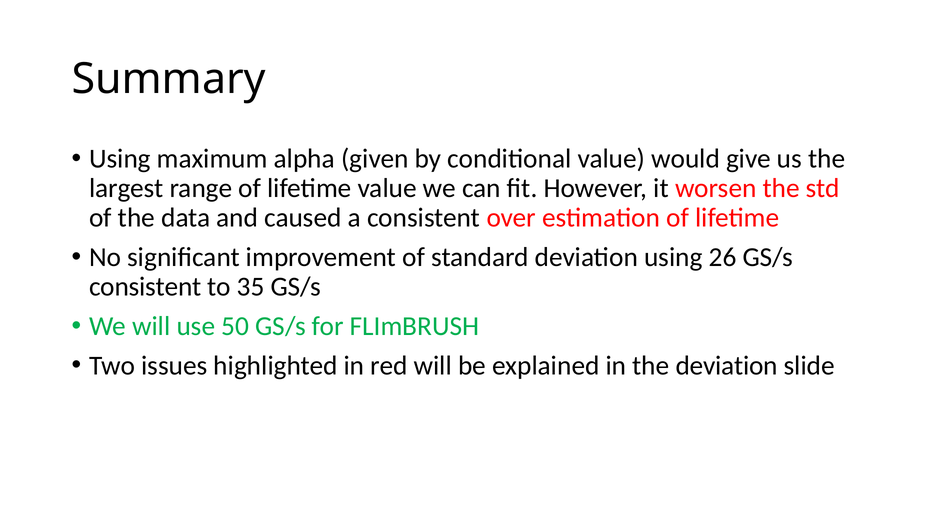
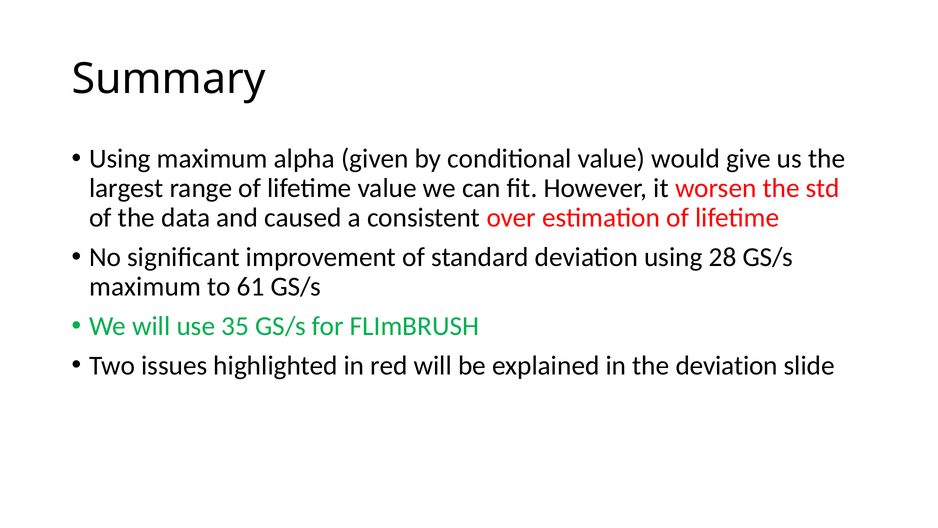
26: 26 -> 28 (723, 257)
consistent: consistent -> maximum (145, 287)
35: 35 -> 61 (251, 287)
50: 50 -> 35 (235, 326)
